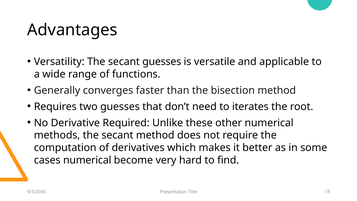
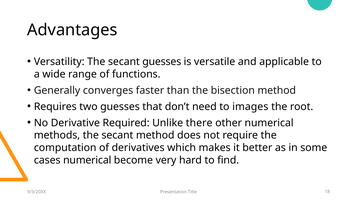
iterates: iterates -> images (250, 107)
these: these -> there (199, 123)
